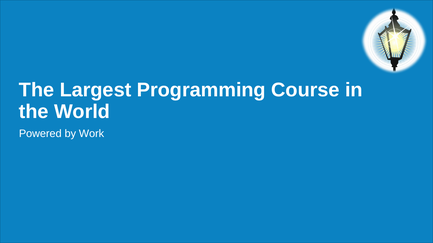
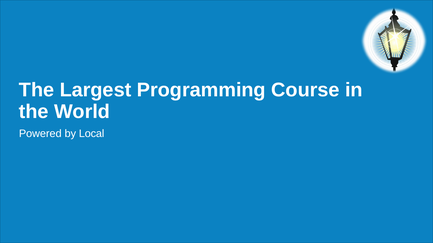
Work: Work -> Local (92, 134)
